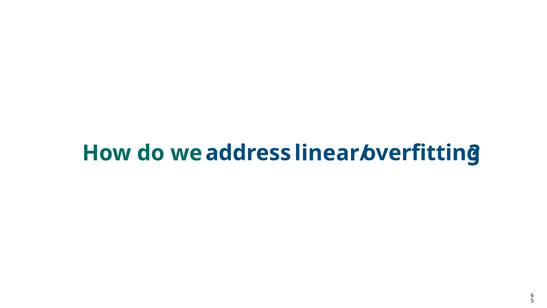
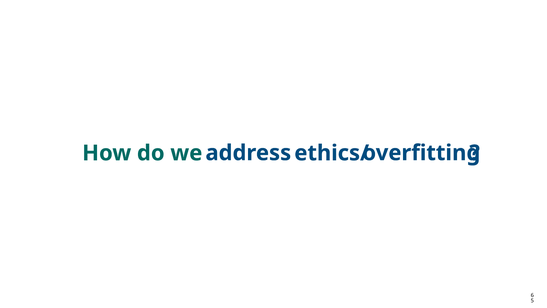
linear/: linear/ -> ethics/ (332, 153)
